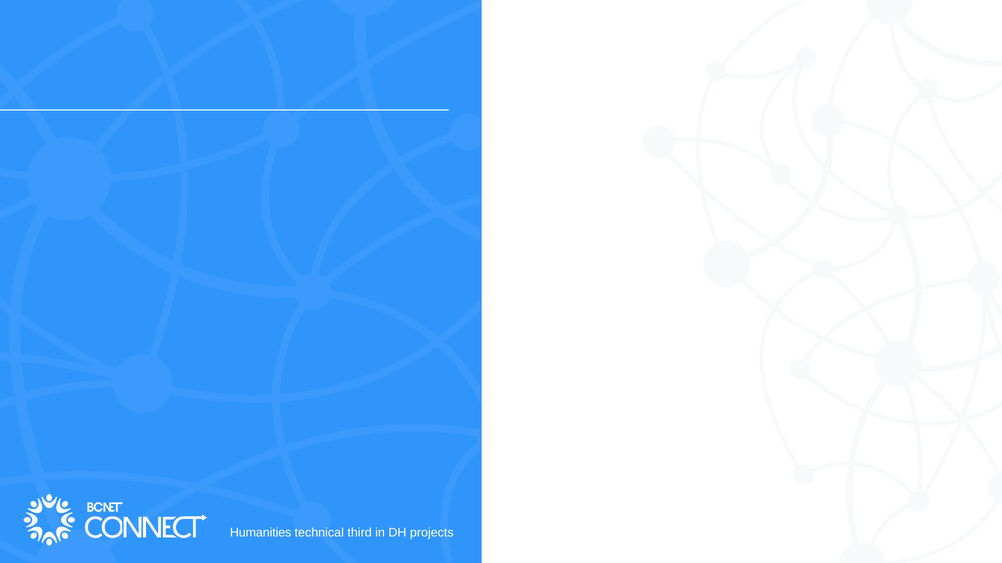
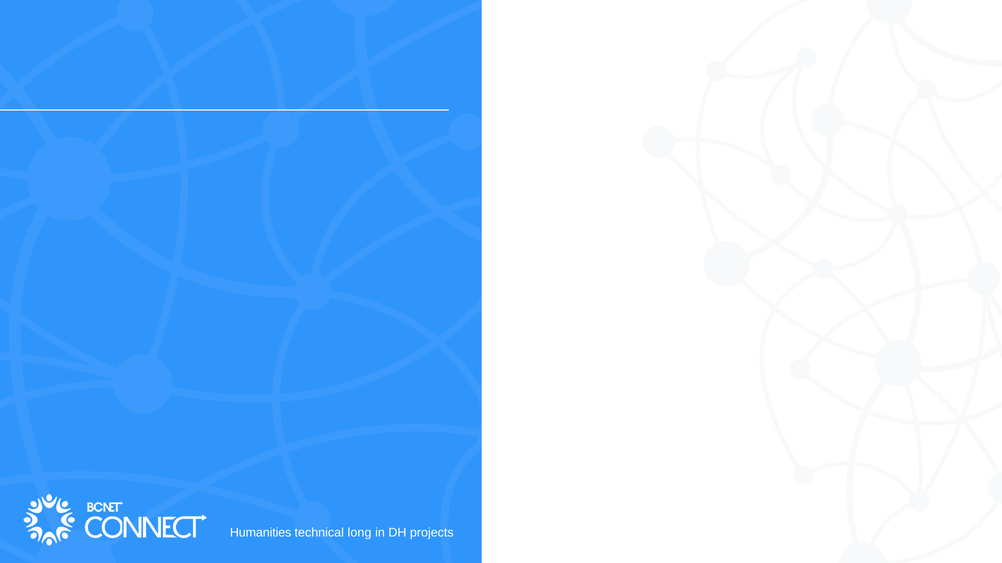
third: third -> long (360, 533)
